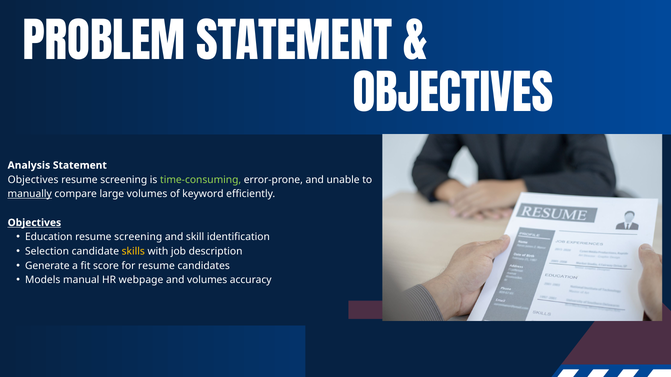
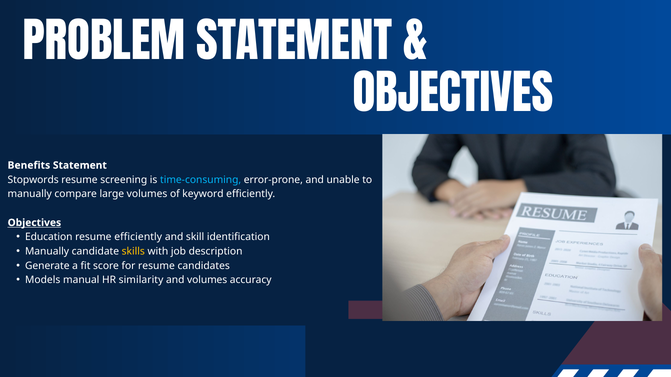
Analysis: Analysis -> Benefits (29, 165)
Objectives: Objectives -> Stopwords (33, 180)
time-consuming colour: light green -> light blue (201, 180)
manually underline: present -> none (30, 194)
screening: screening -> efficiently (138, 237)
Selection: Selection -> Manually (47, 252)
webpage: webpage -> similarity (141, 280)
